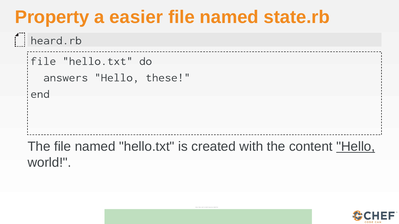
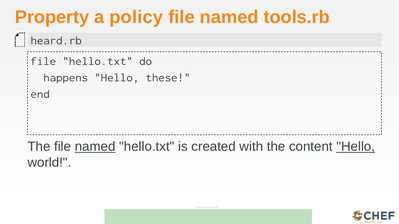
easier: easier -> policy (136, 17)
state.rb: state.rb -> tools.rb (297, 17)
answers: answers -> happens (66, 78)
named underline: none -> present (95, 147)
